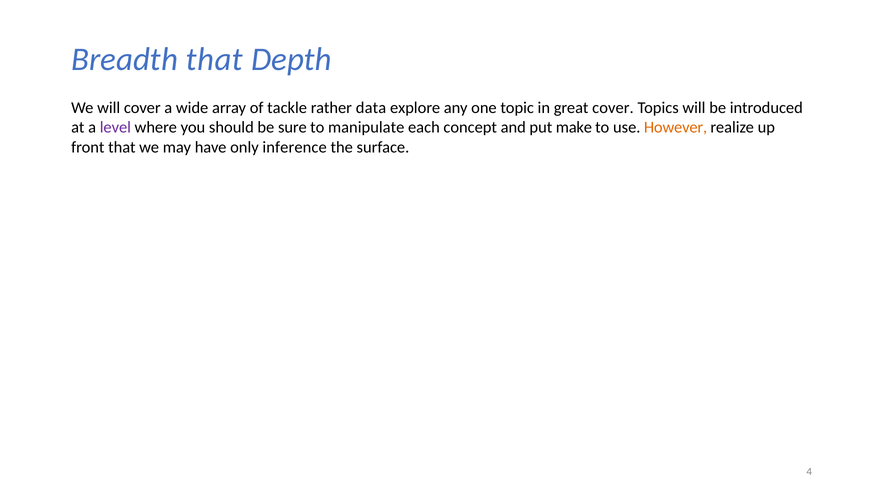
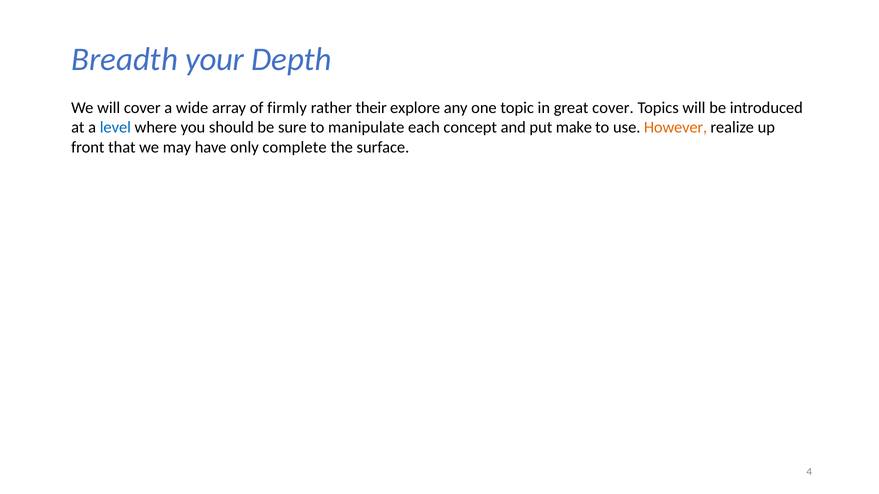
Breadth that: that -> your (215, 60)
tackle: tackle -> firmly (287, 108)
data: data -> their (371, 108)
level colour: purple -> blue (115, 128)
inference: inference -> complete (295, 147)
